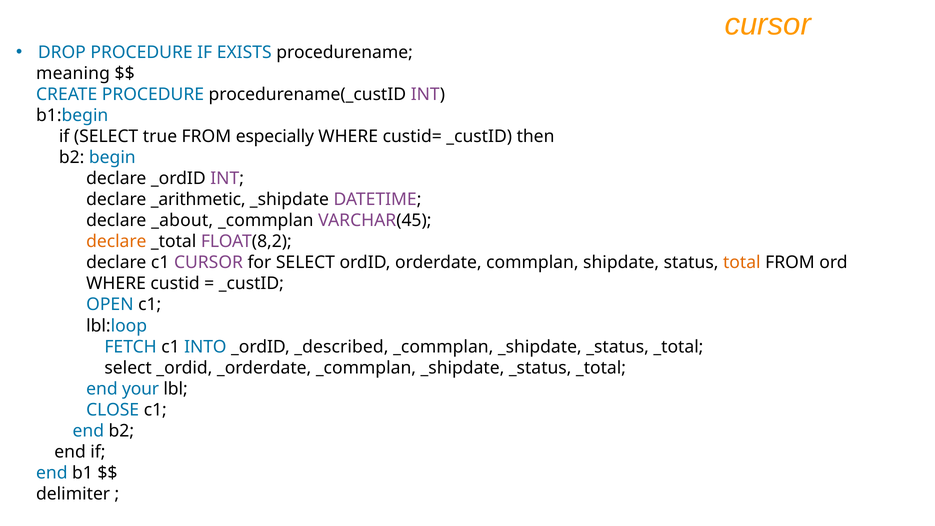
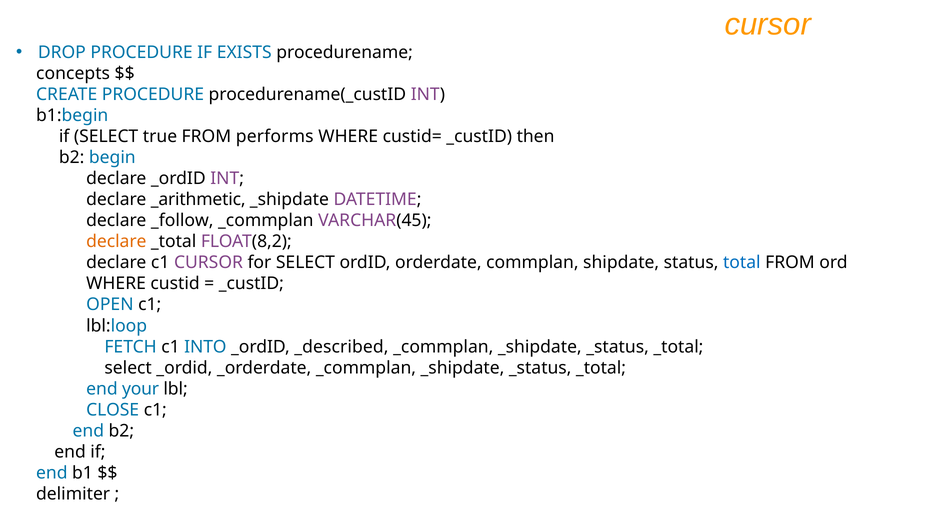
meaning: meaning -> concepts (73, 73)
especially: especially -> performs (275, 136)
_about: _about -> _follow (182, 221)
total colour: orange -> blue (742, 263)
